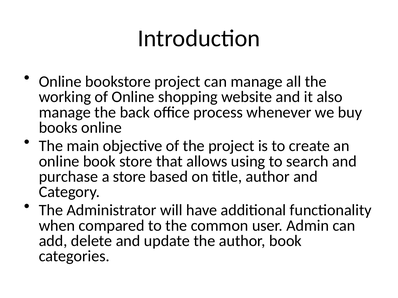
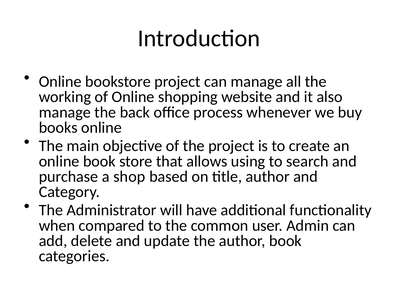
a store: store -> shop (129, 177)
